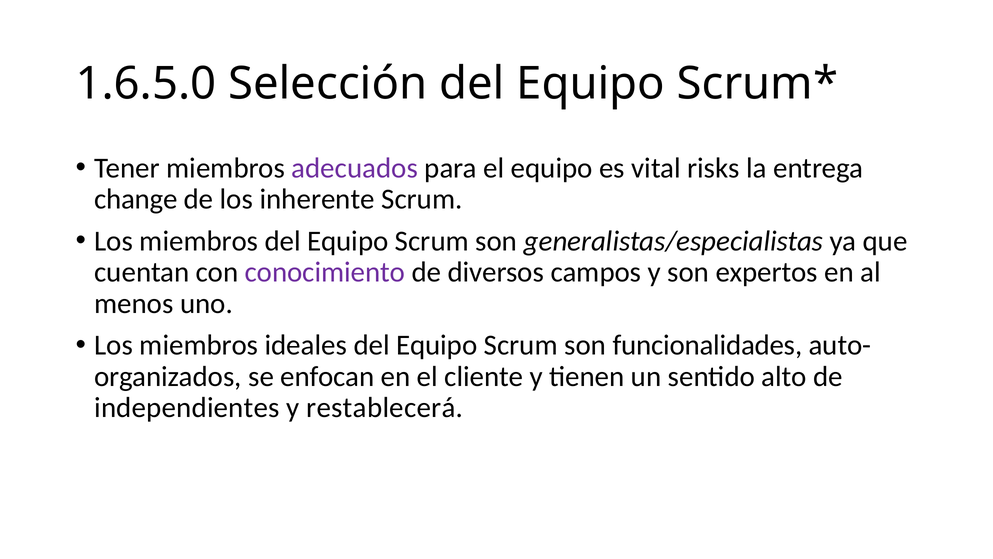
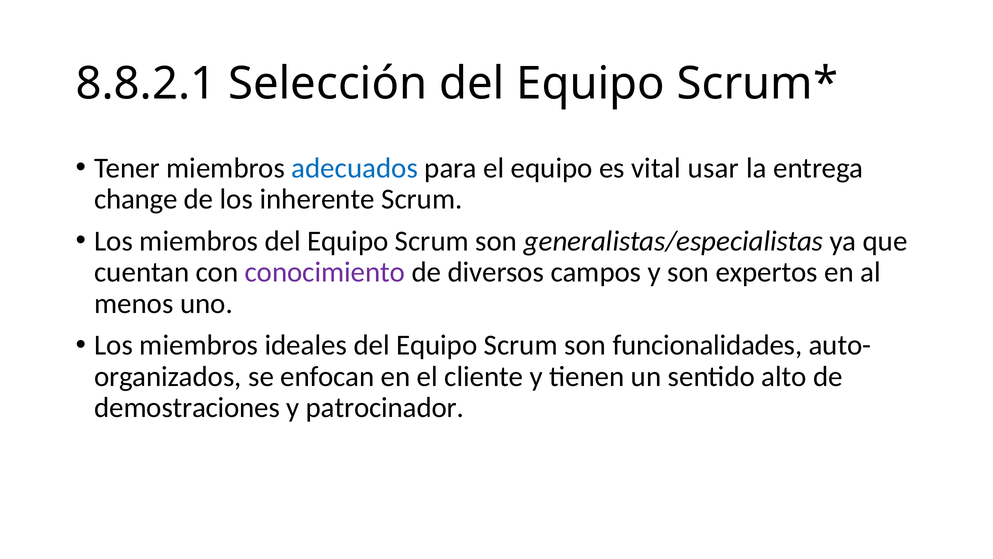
1.6.5.0: 1.6.5.0 -> 8.8.2.1 (146, 83)
adecuados colour: purple -> blue (355, 168)
risks: risks -> usar (713, 168)
independientes: independientes -> demostraciones (187, 408)
restablecerá: restablecerá -> patrocinador (385, 408)
